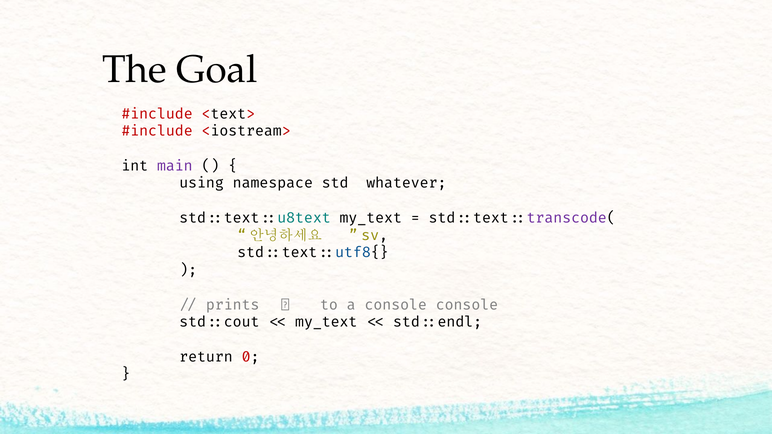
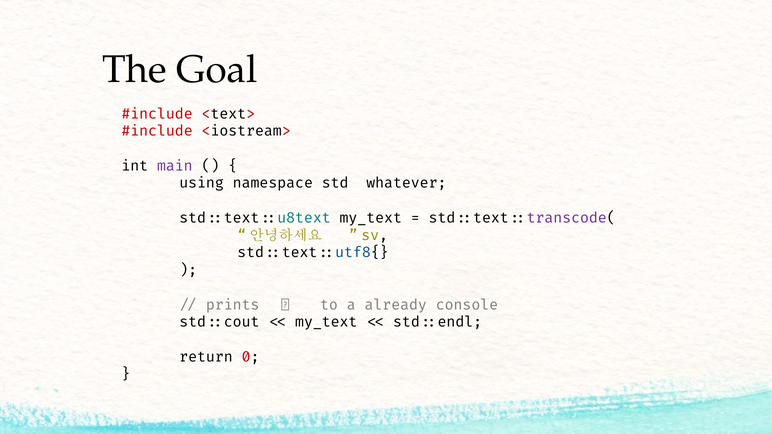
a console: console -> already (396, 305)
